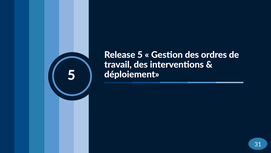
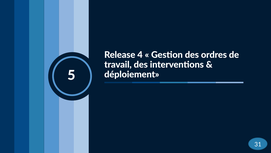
Release 5: 5 -> 4 (140, 55)
